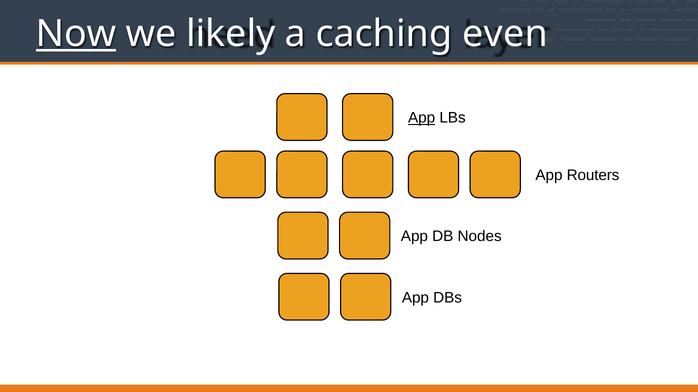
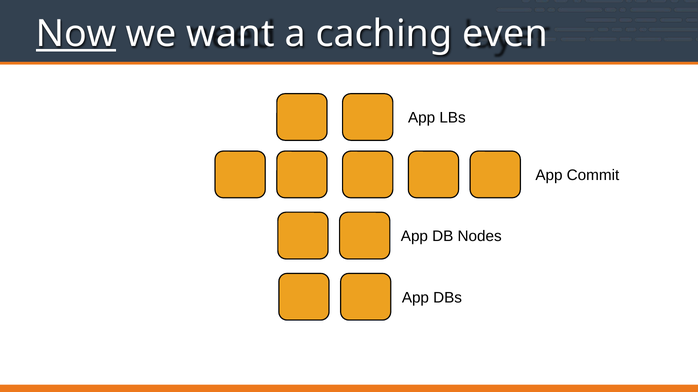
likely: likely -> want (231, 34)
App underline: present -> none (422, 118)
Routers: Routers -> Commit (593, 175)
